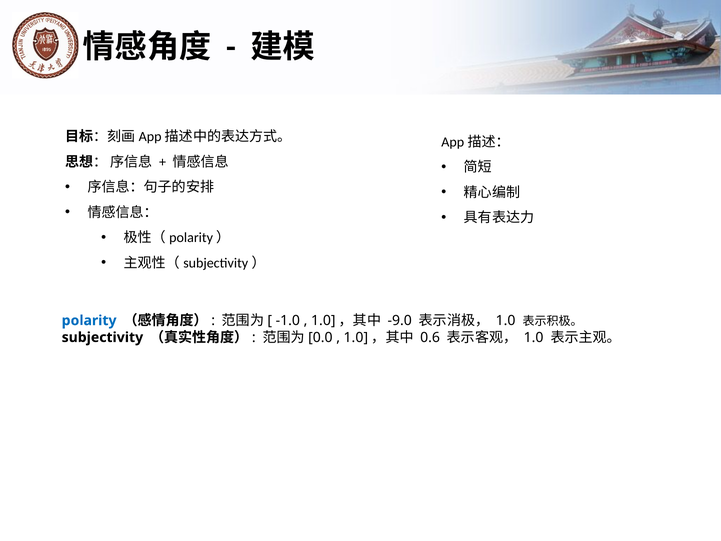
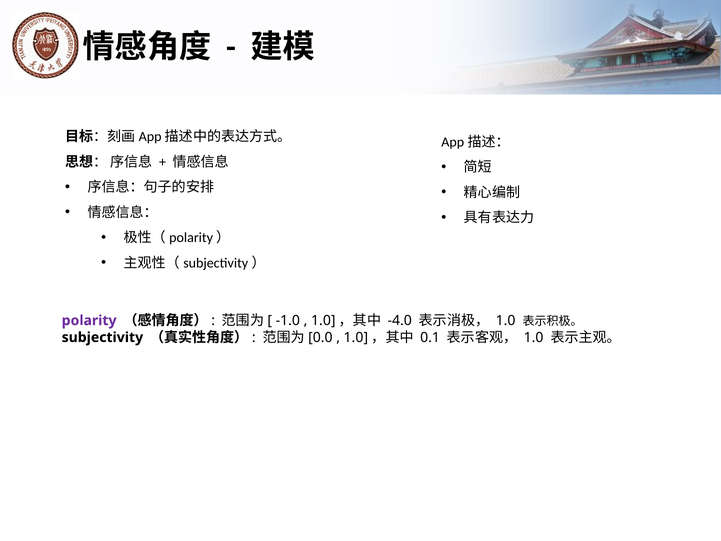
polarity colour: blue -> purple (89, 320)
-9.0: -9.0 -> -4.0 (400, 320)
0.6: 0.6 -> 0.1 (430, 337)
